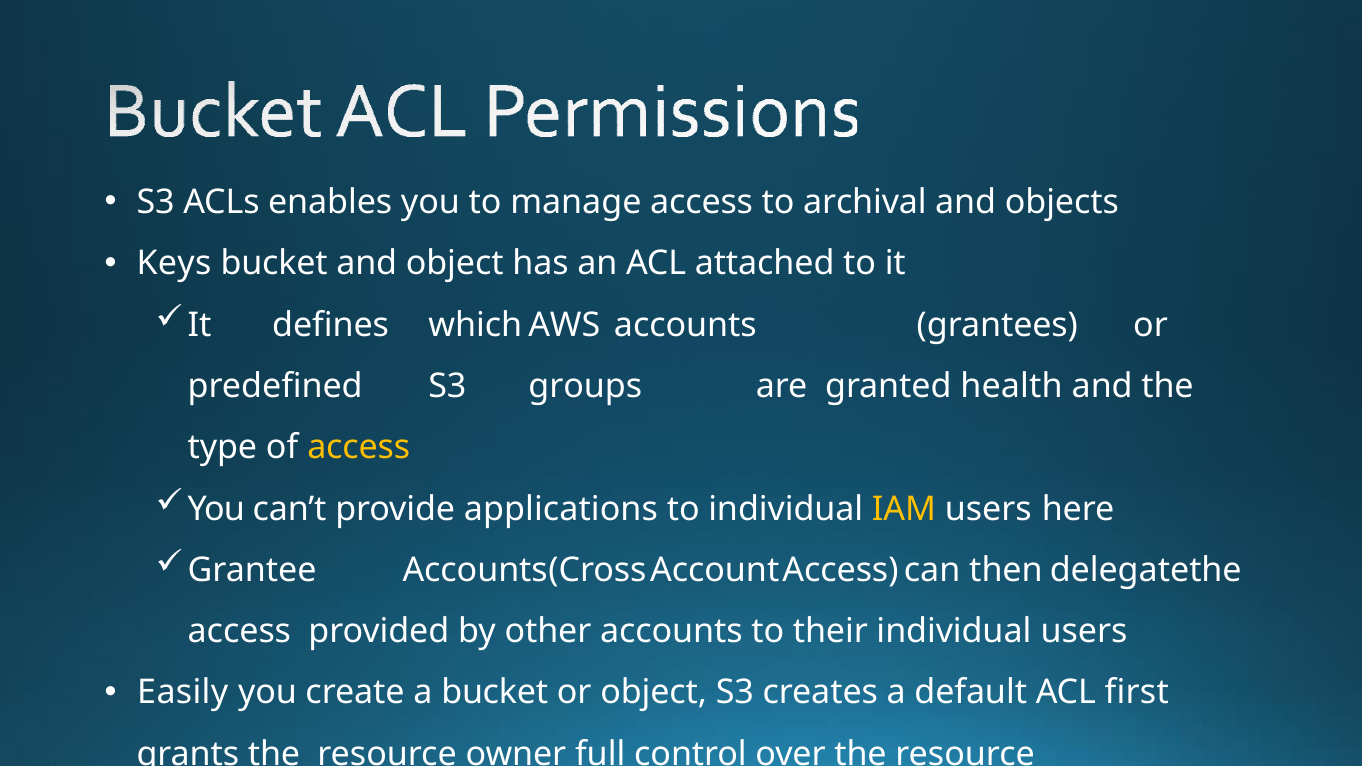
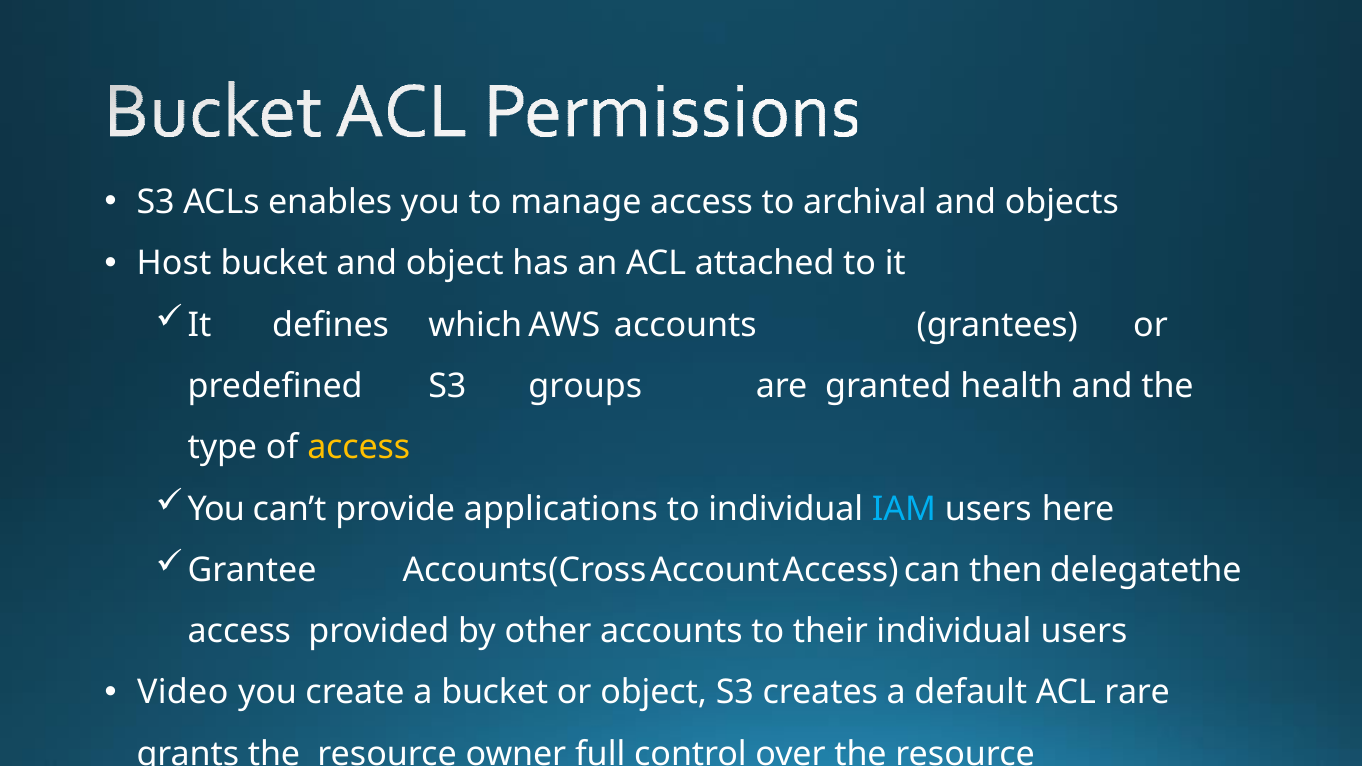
Keys: Keys -> Host (174, 264)
IAM colour: yellow -> light blue (904, 509)
Easily: Easily -> Video (183, 693)
first: first -> rare (1137, 693)
